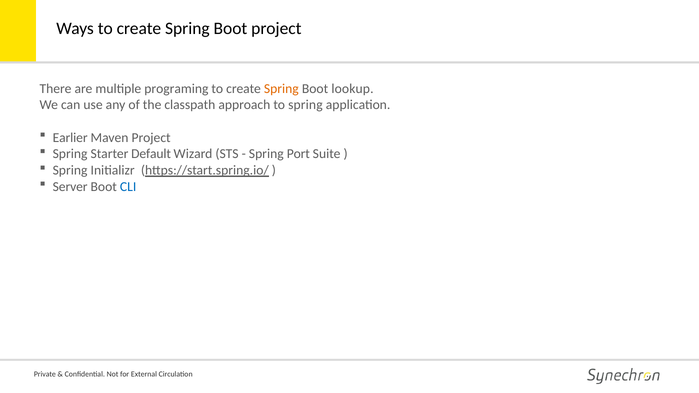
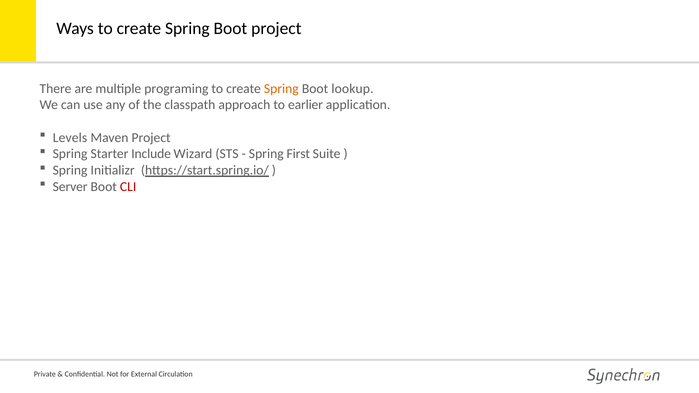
to spring: spring -> earlier (306, 105)
Earlier: Earlier -> Levels (70, 138)
Default: Default -> Include (151, 154)
Port: Port -> First (298, 154)
CLI colour: blue -> red (128, 187)
